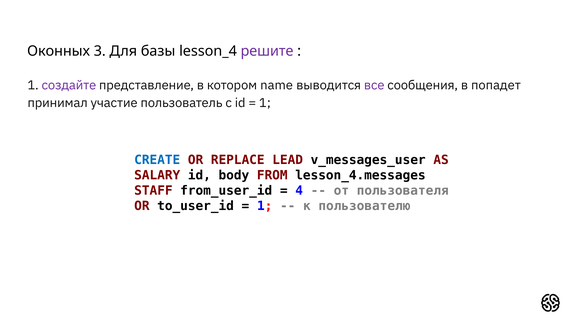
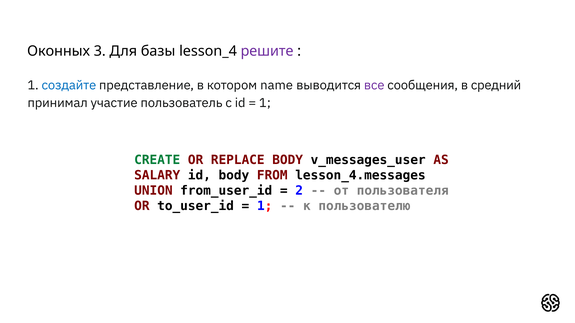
создайте colour: purple -> blue (69, 85)
попадет: попадет -> средний (496, 85)
CREATE colour: blue -> green (157, 160)
REPLACE LEAD: LEAD -> BODY (288, 160)
STAFF: STAFF -> UNION (153, 191)
4: 4 -> 2 (299, 191)
